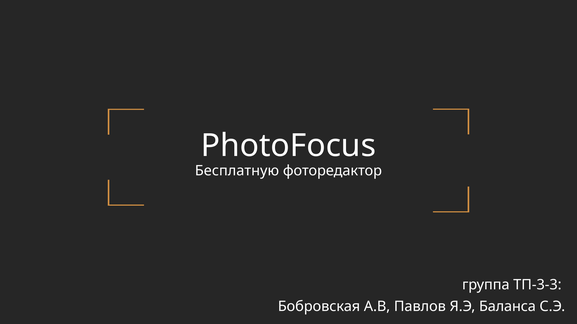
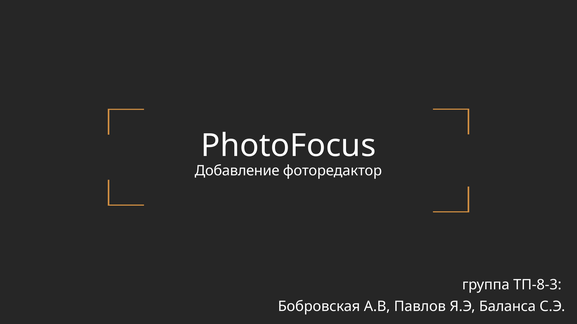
Бесплатную: Бесплатную -> Добавление (237, 171)
ТП-3-3: ТП-3-3 -> ТП-8-3 (537, 285)
